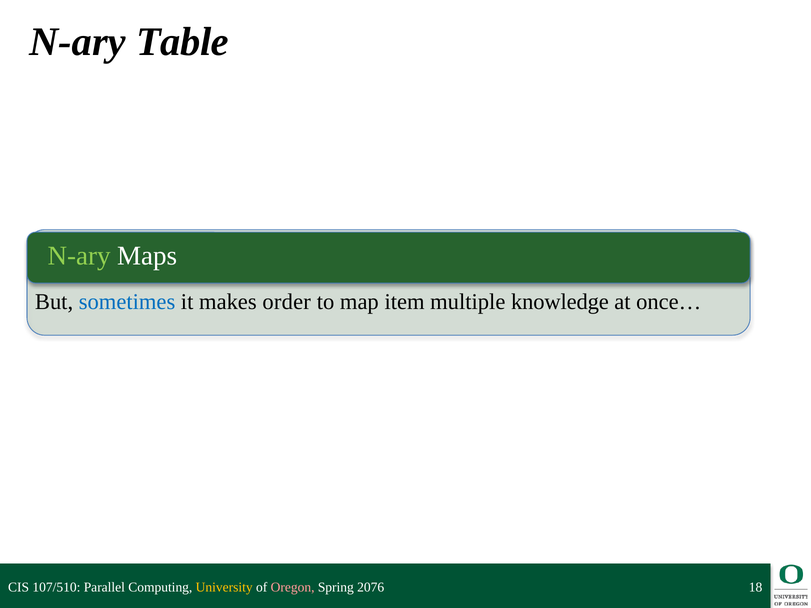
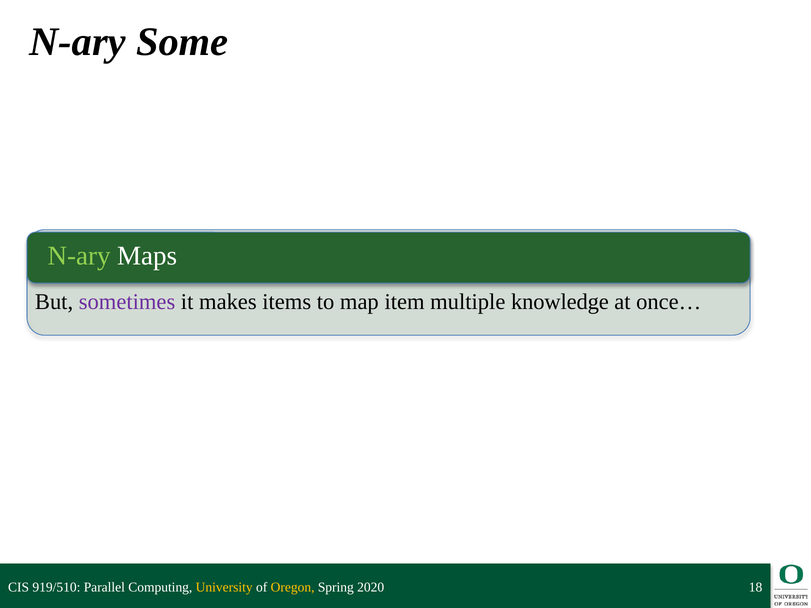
Table: Table -> Some (182, 42)
sometimes colour: blue -> purple (127, 302)
order: order -> items (287, 302)
107/510: 107/510 -> 919/510 (56, 587)
Oregon colour: pink -> yellow (293, 587)
2076: 2076 -> 2020 (371, 587)
